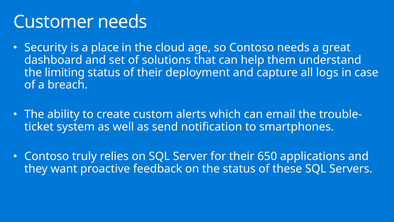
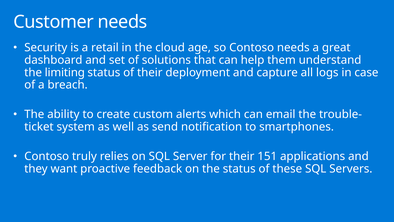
place: place -> retail (105, 48)
650: 650 -> 151 (267, 156)
